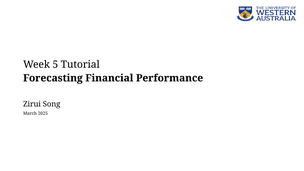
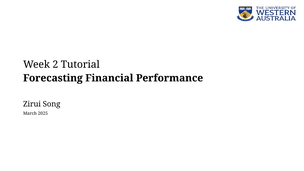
5: 5 -> 2 (55, 64)
